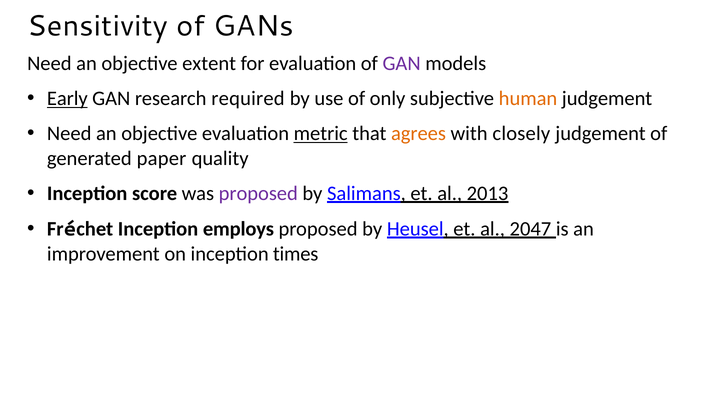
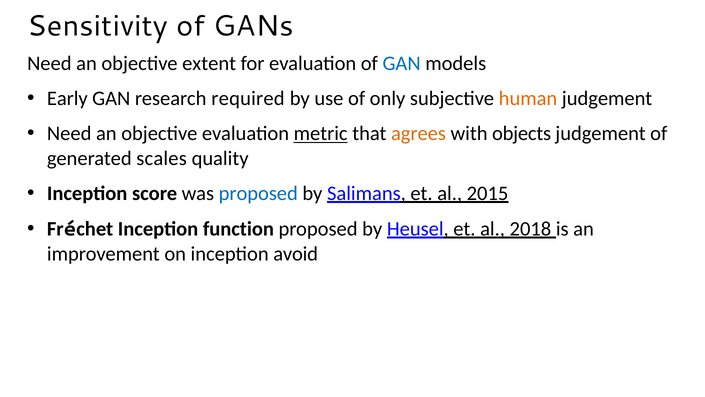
GAN colour: purple -> blue (402, 64)
Early underline: present -> none (67, 99)
closely: closely -> objects (522, 133)
paper: paper -> scales (162, 158)
proposed colour: purple -> blue (258, 193)
2013: 2013 -> 2015 (488, 193)
employs: employs -> function (238, 229)
2047: 2047 -> 2018 (530, 229)
times: times -> avoid (296, 254)
